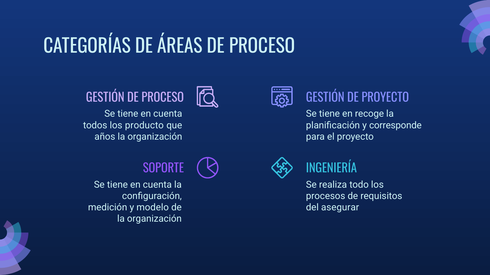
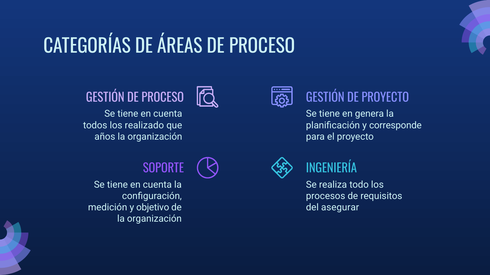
recoge: recoge -> genera (369, 114)
producto: producto -> realizado (144, 126)
modelo: modelo -> objetivo (153, 208)
